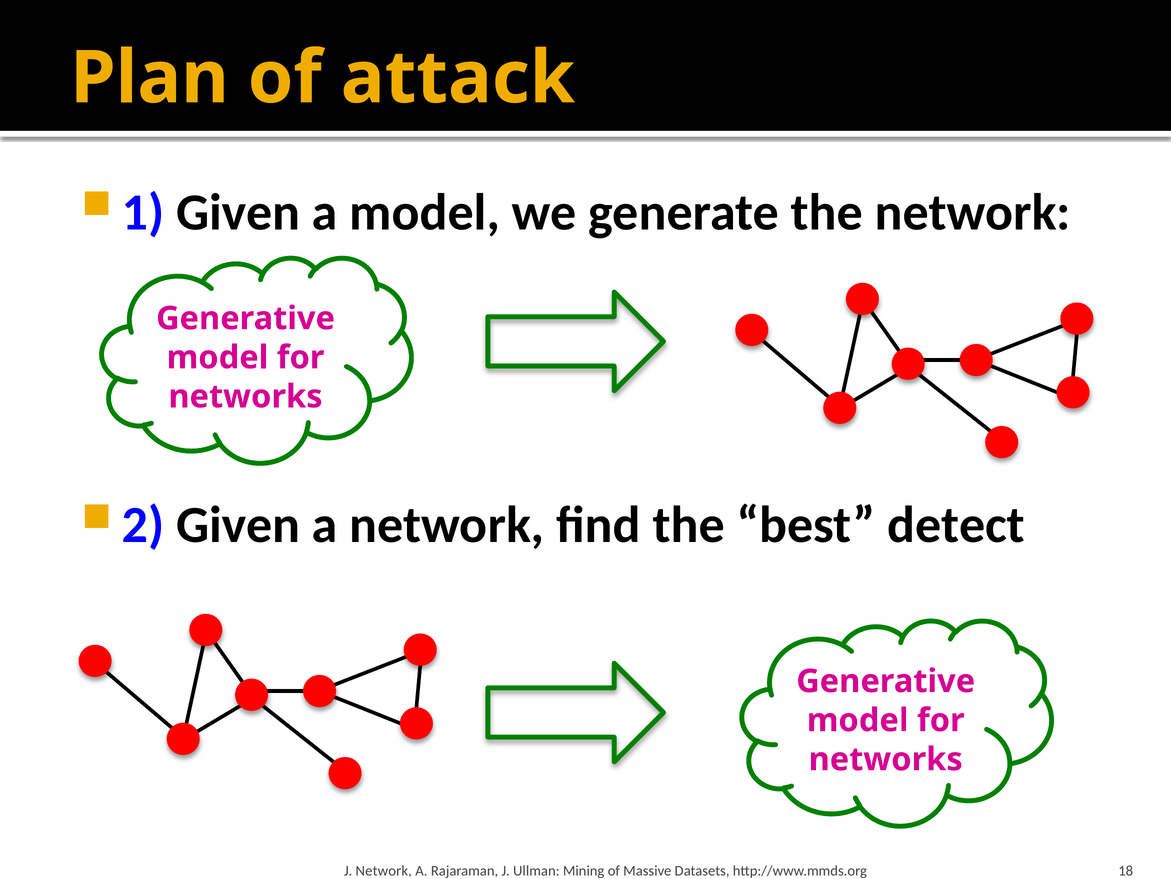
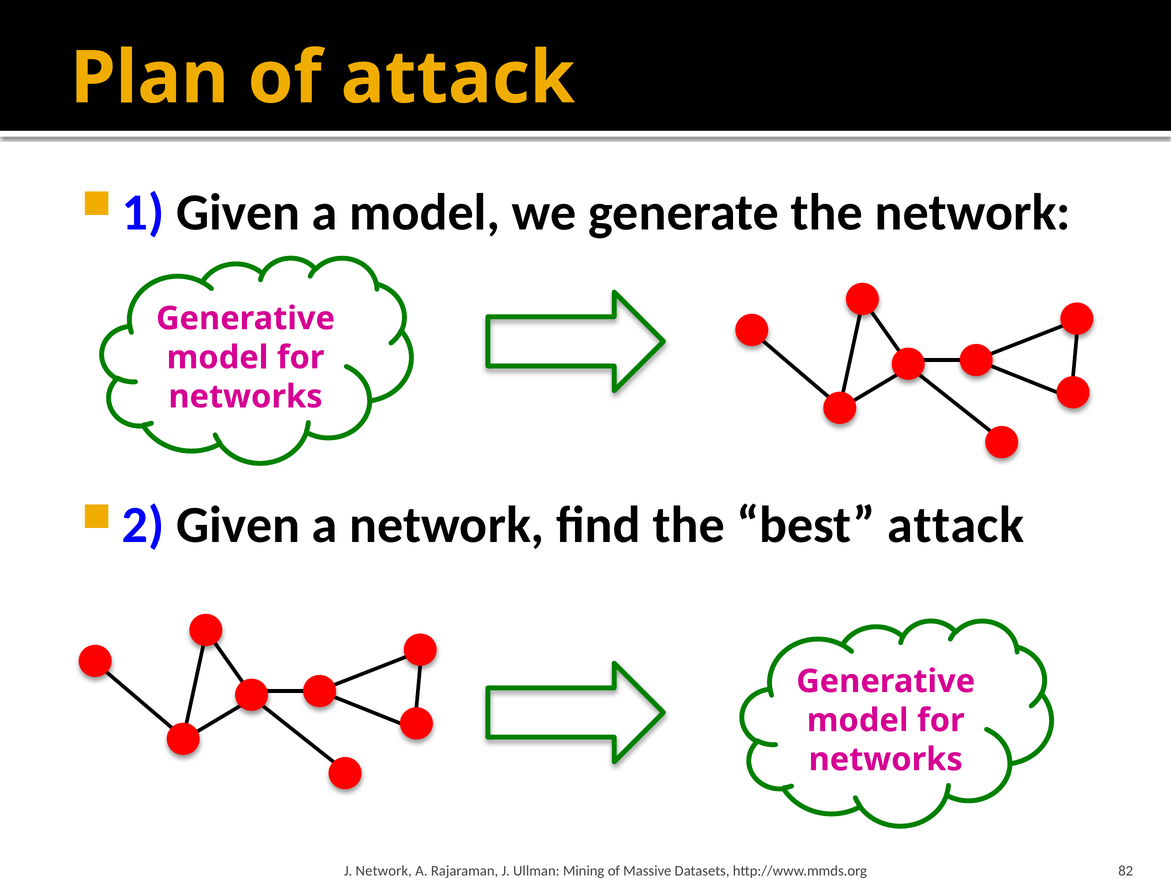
best detect: detect -> attack (956, 525)
18: 18 -> 82 (1126, 870)
